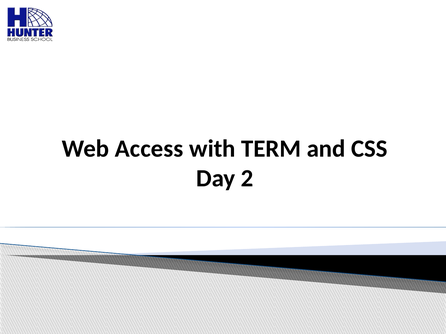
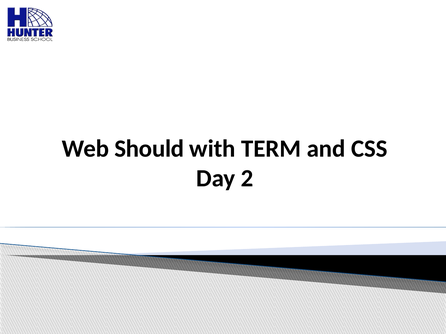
Access: Access -> Should (149, 149)
